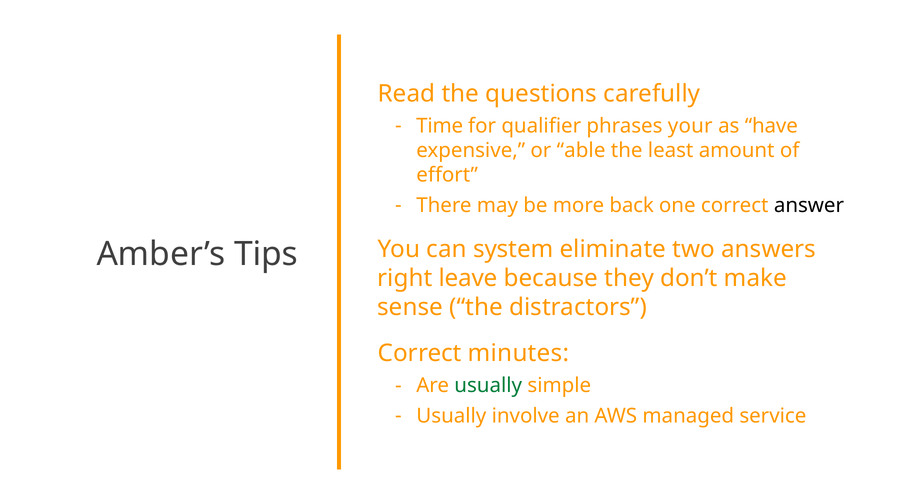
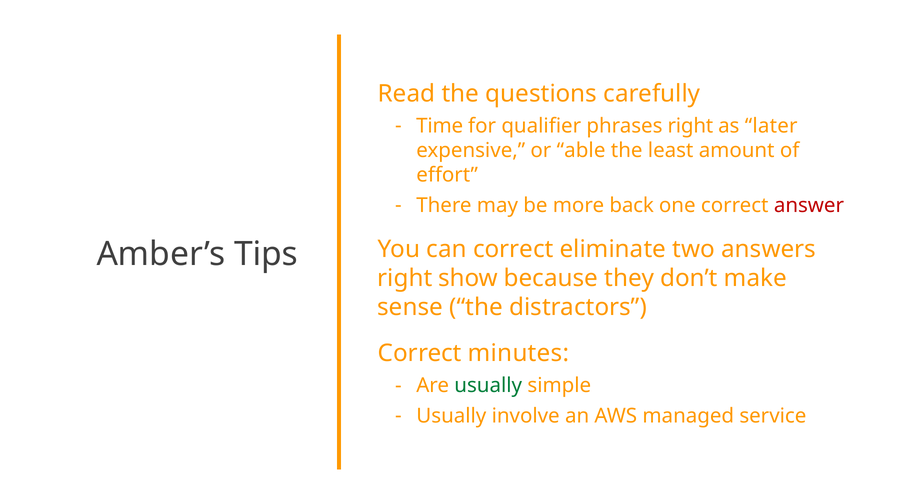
phrases your: your -> right (690, 126)
have: have -> later (771, 126)
answer colour: black -> red (809, 206)
can system: system -> correct (513, 249)
leave: leave -> show (468, 279)
